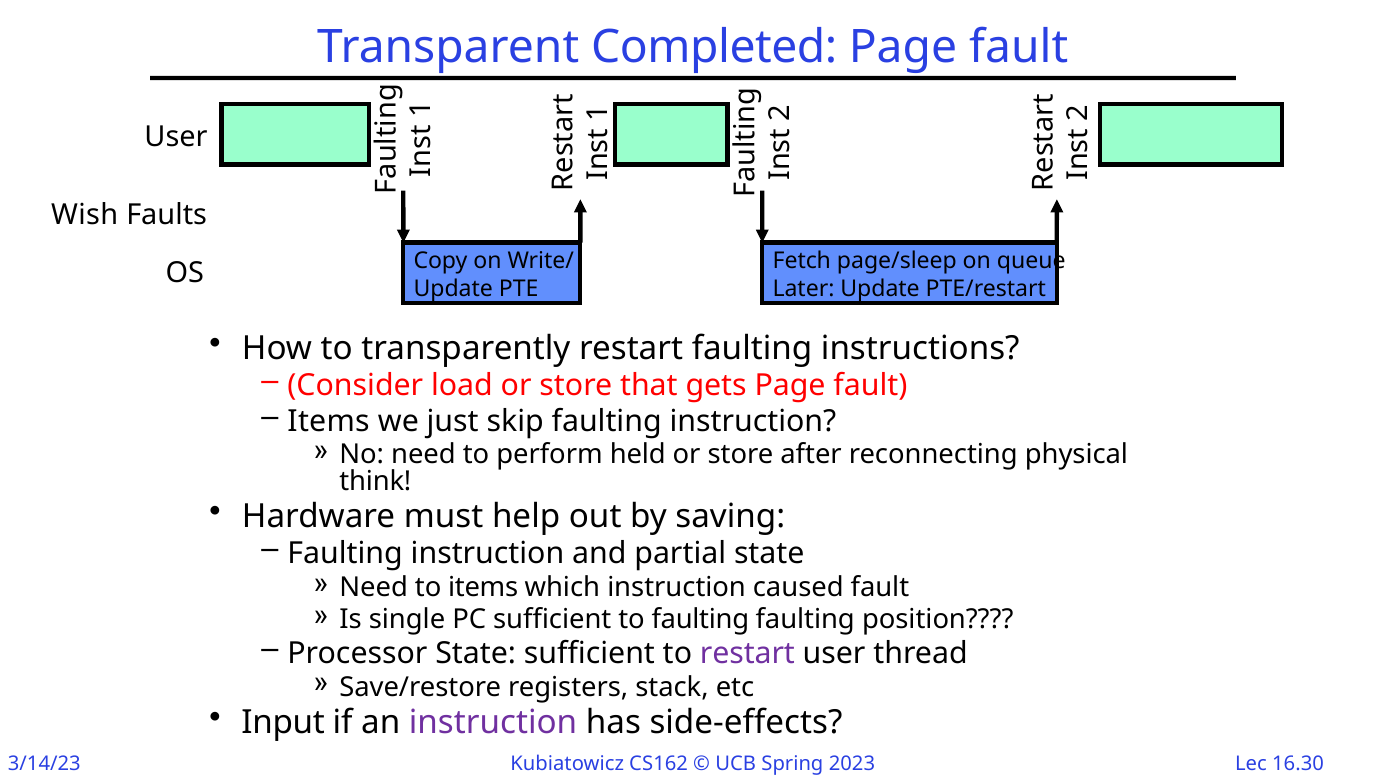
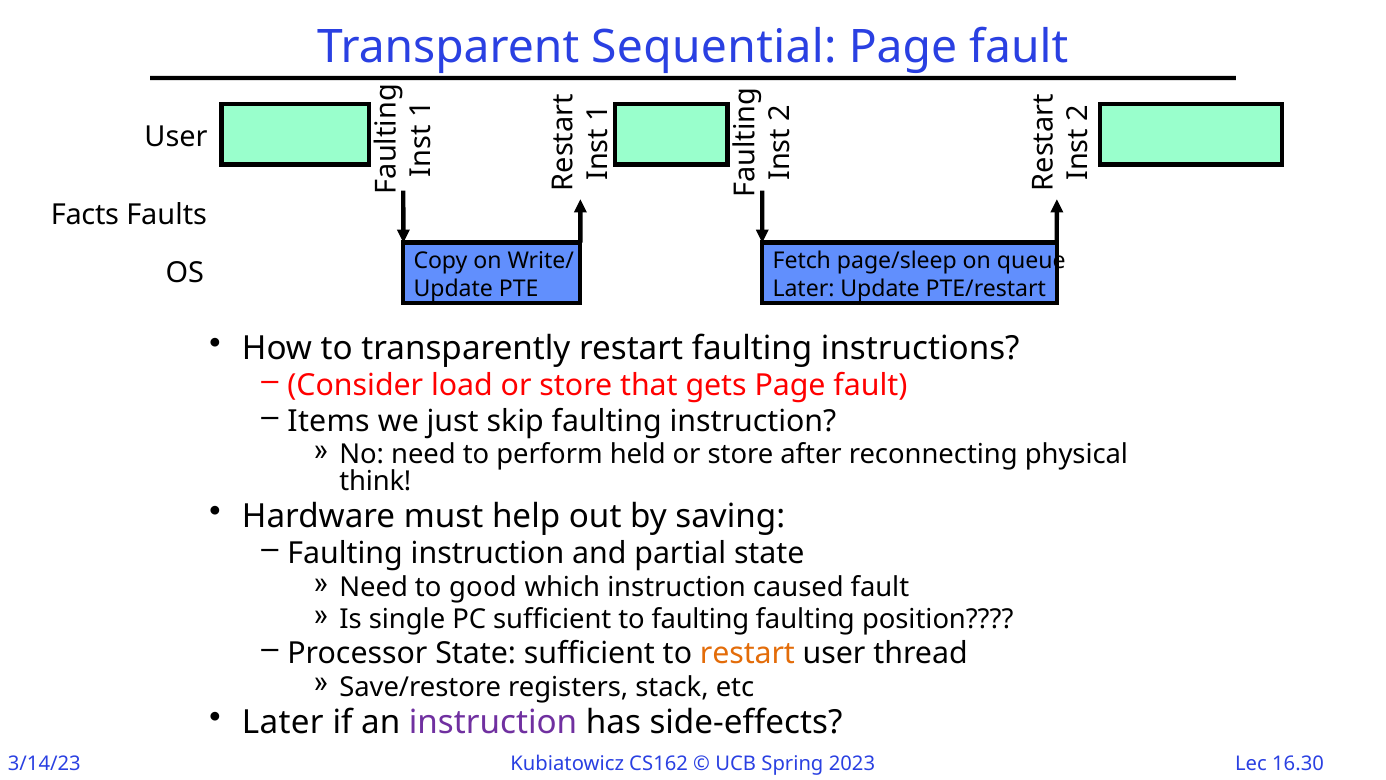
Completed: Completed -> Sequential (714, 47)
Wish: Wish -> Facts (85, 215)
to items: items -> good (483, 587)
restart colour: purple -> orange (747, 653)
Input: Input -> Later (283, 723)
